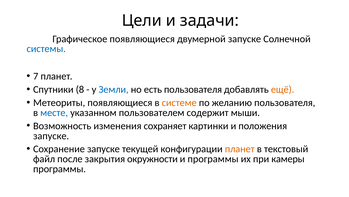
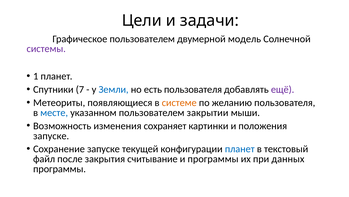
Графическое появляющиеся: появляющиеся -> пользователем (142, 39)
двумерной запуске: запуске -> модель (244, 39)
системы colour: blue -> purple (46, 49)
7: 7 -> 1 (36, 76)
8: 8 -> 7 (80, 89)
ещё colour: orange -> purple (283, 89)
содержит: содержит -> закрытии (208, 112)
планет colour: orange -> blue (240, 149)
окружности: окружности -> считывание (152, 158)
камеры: камеры -> данных (288, 158)
